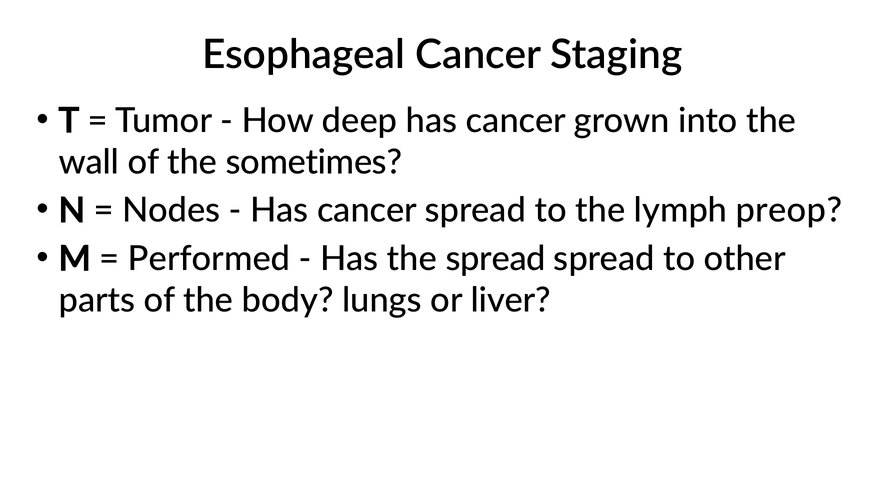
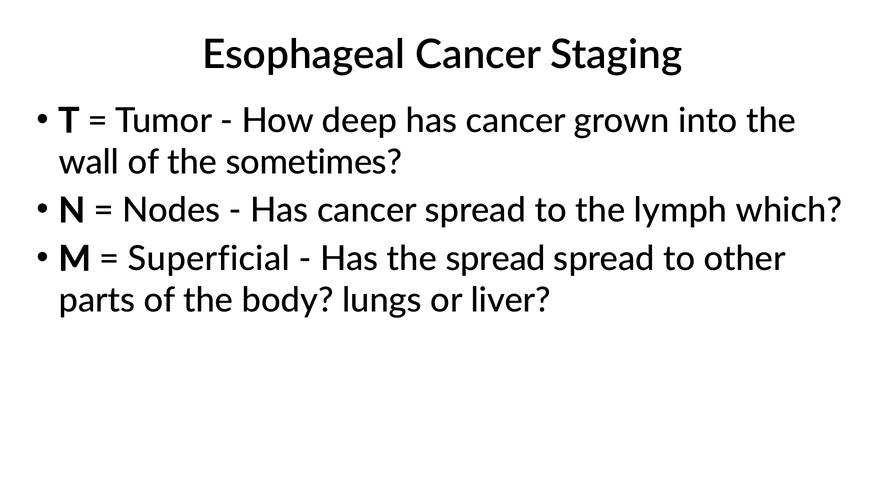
preop: preop -> which (789, 210)
Performed: Performed -> Superficial (209, 259)
